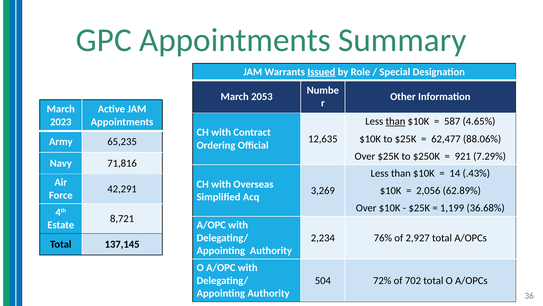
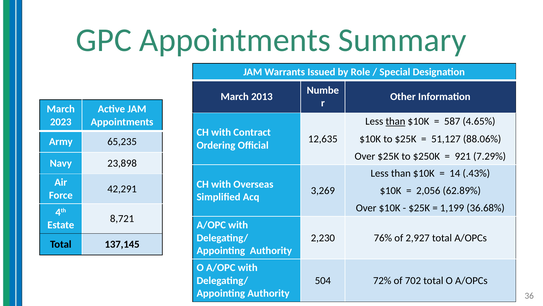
Issued underline: present -> none (321, 72)
2053: 2053 -> 2013 (262, 96)
62,477: 62,477 -> 51,127 (446, 139)
71,816: 71,816 -> 23,898 (122, 163)
2,234: 2,234 -> 2,230 (323, 237)
